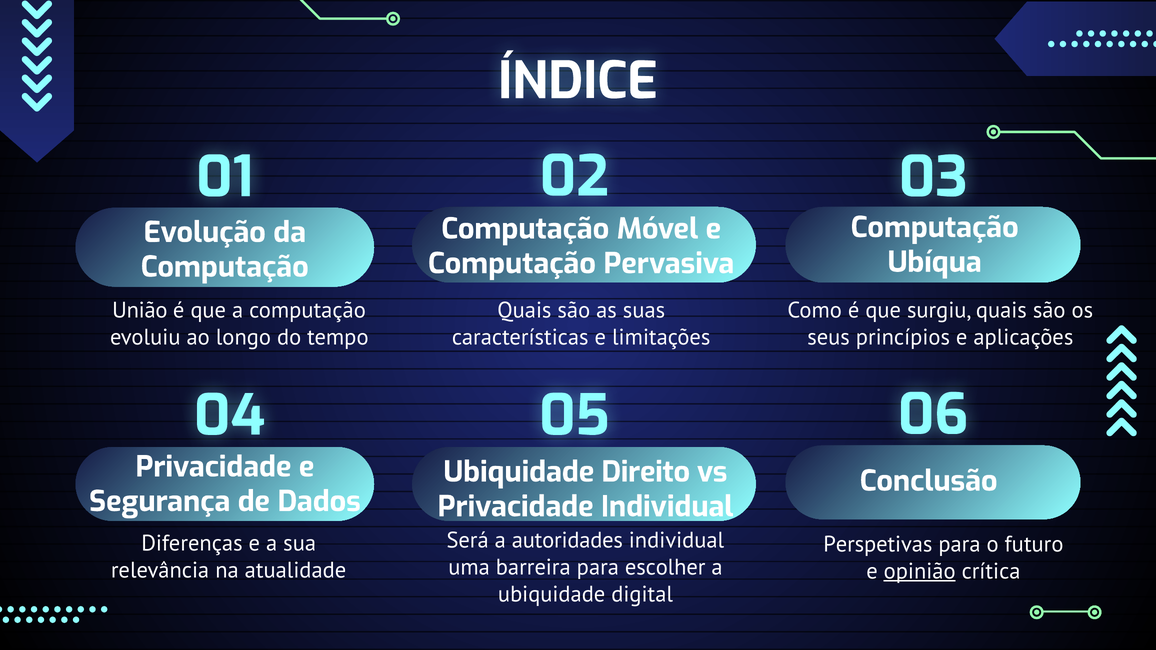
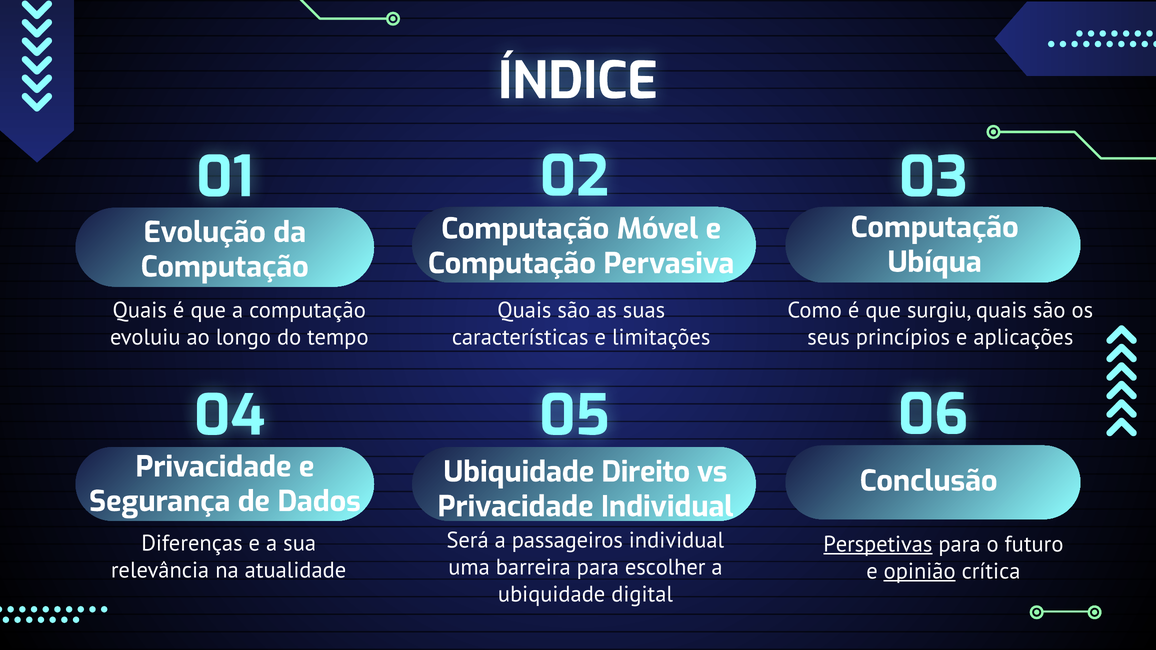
União: União -> Quais (140, 310)
autoridades: autoridades -> passageiros (567, 540)
Perspetivas underline: none -> present (878, 544)
